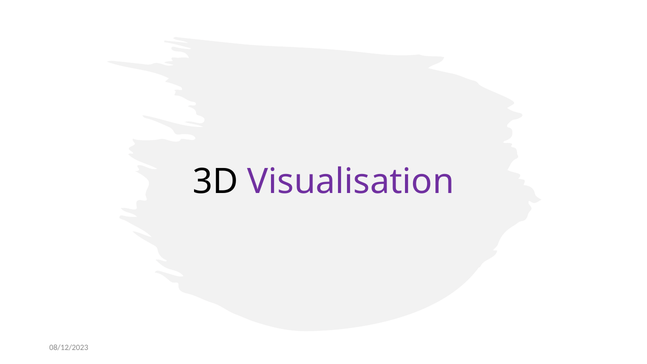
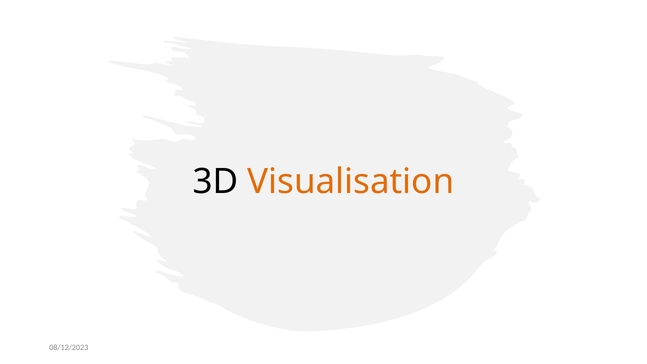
Visualisation colour: purple -> orange (351, 182)
